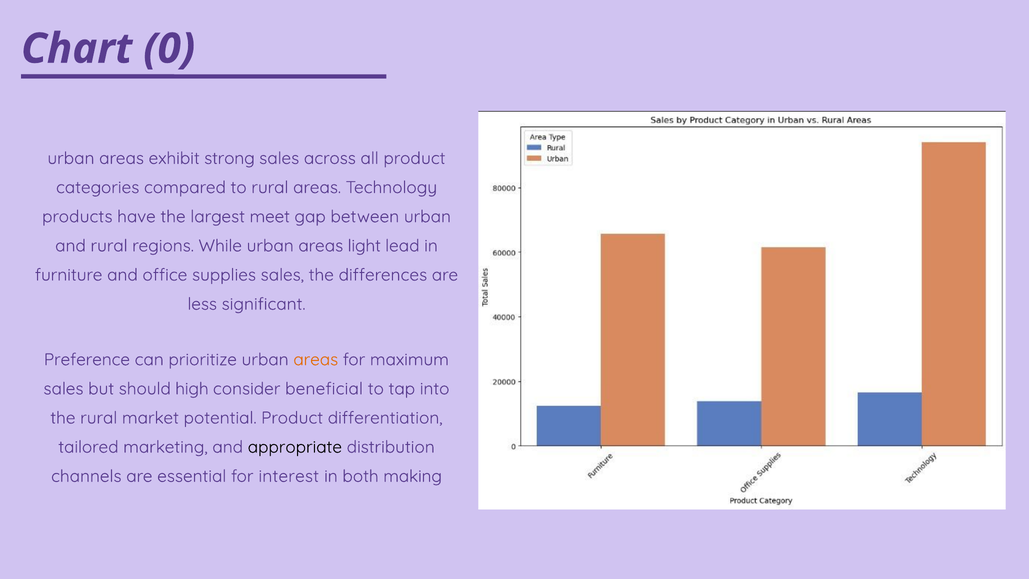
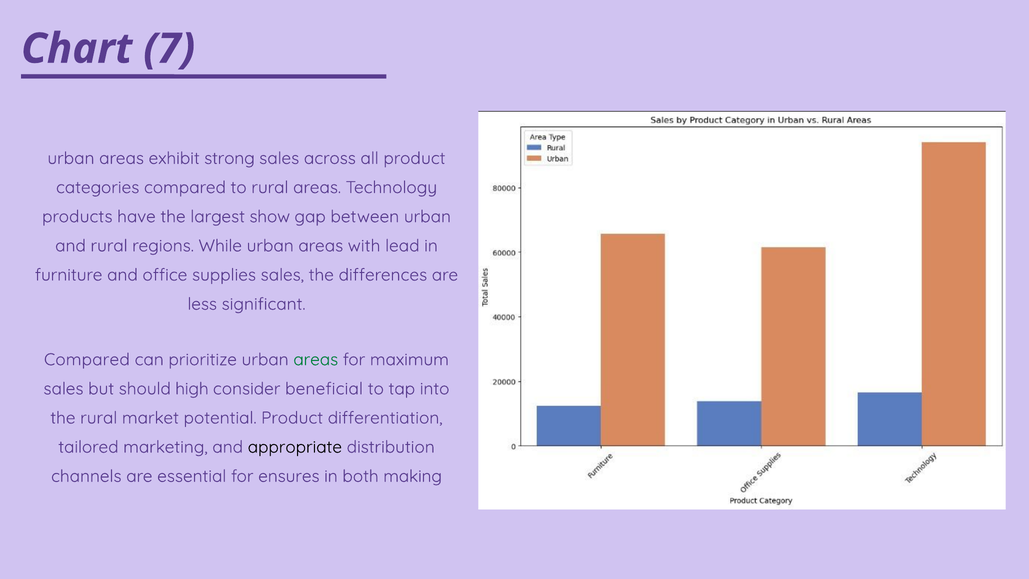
0: 0 -> 7 (169, 49)
meet: meet -> show (270, 217)
light: light -> with (364, 246)
Preference: Preference -> Compared (87, 359)
areas colour: orange -> green (316, 359)
interest: interest -> ensures (289, 476)
